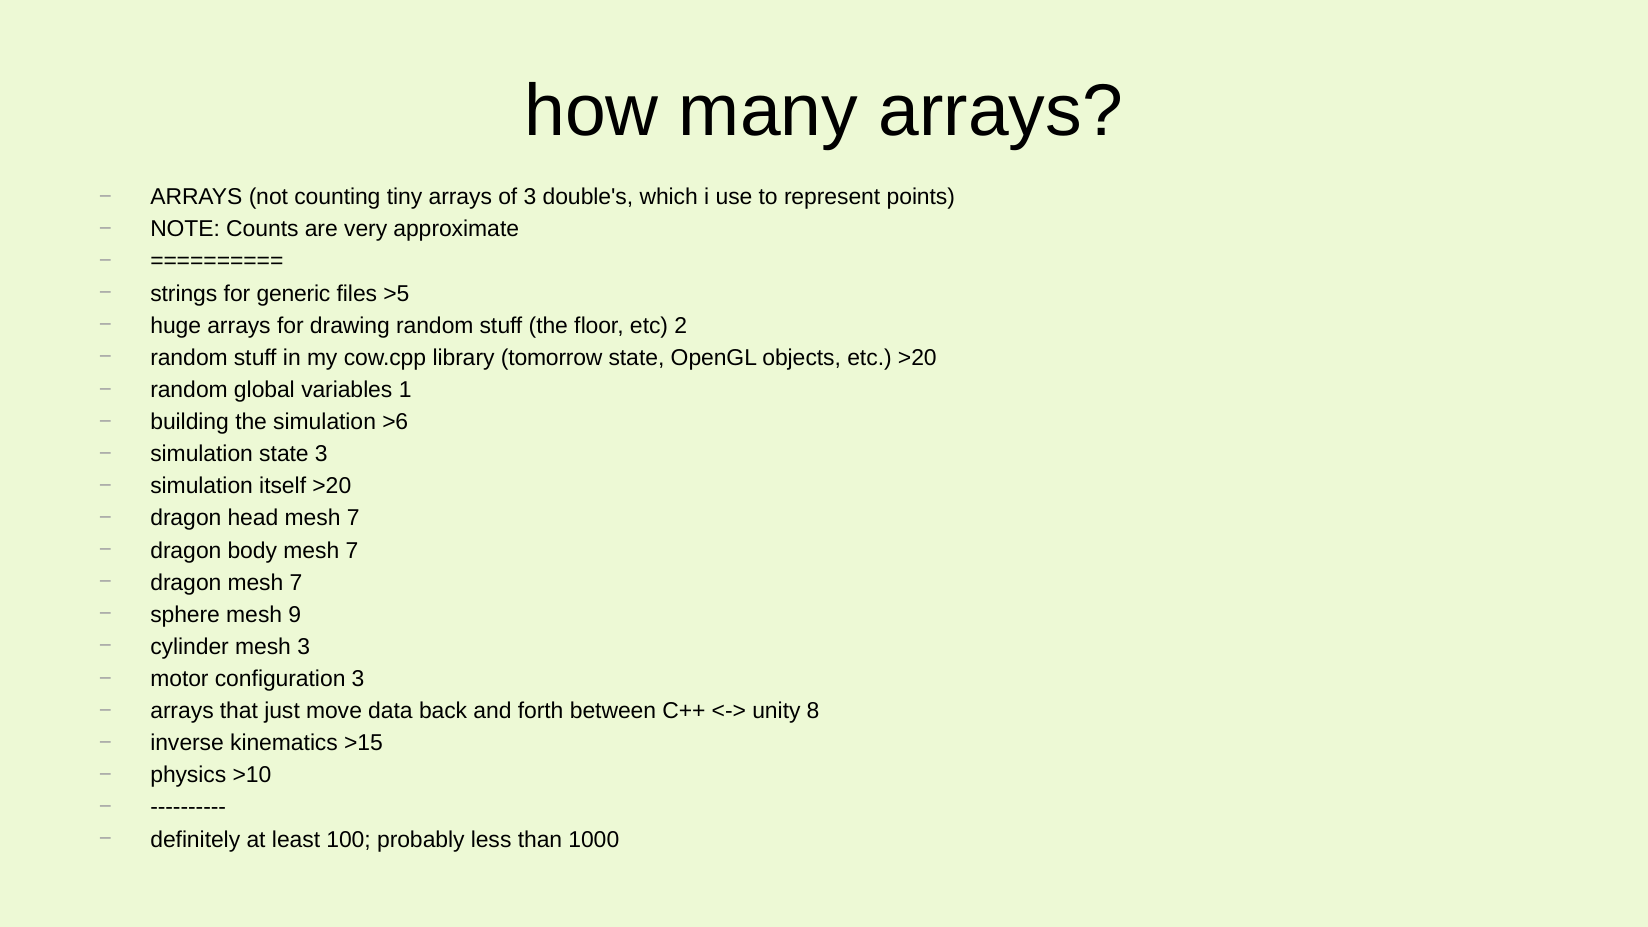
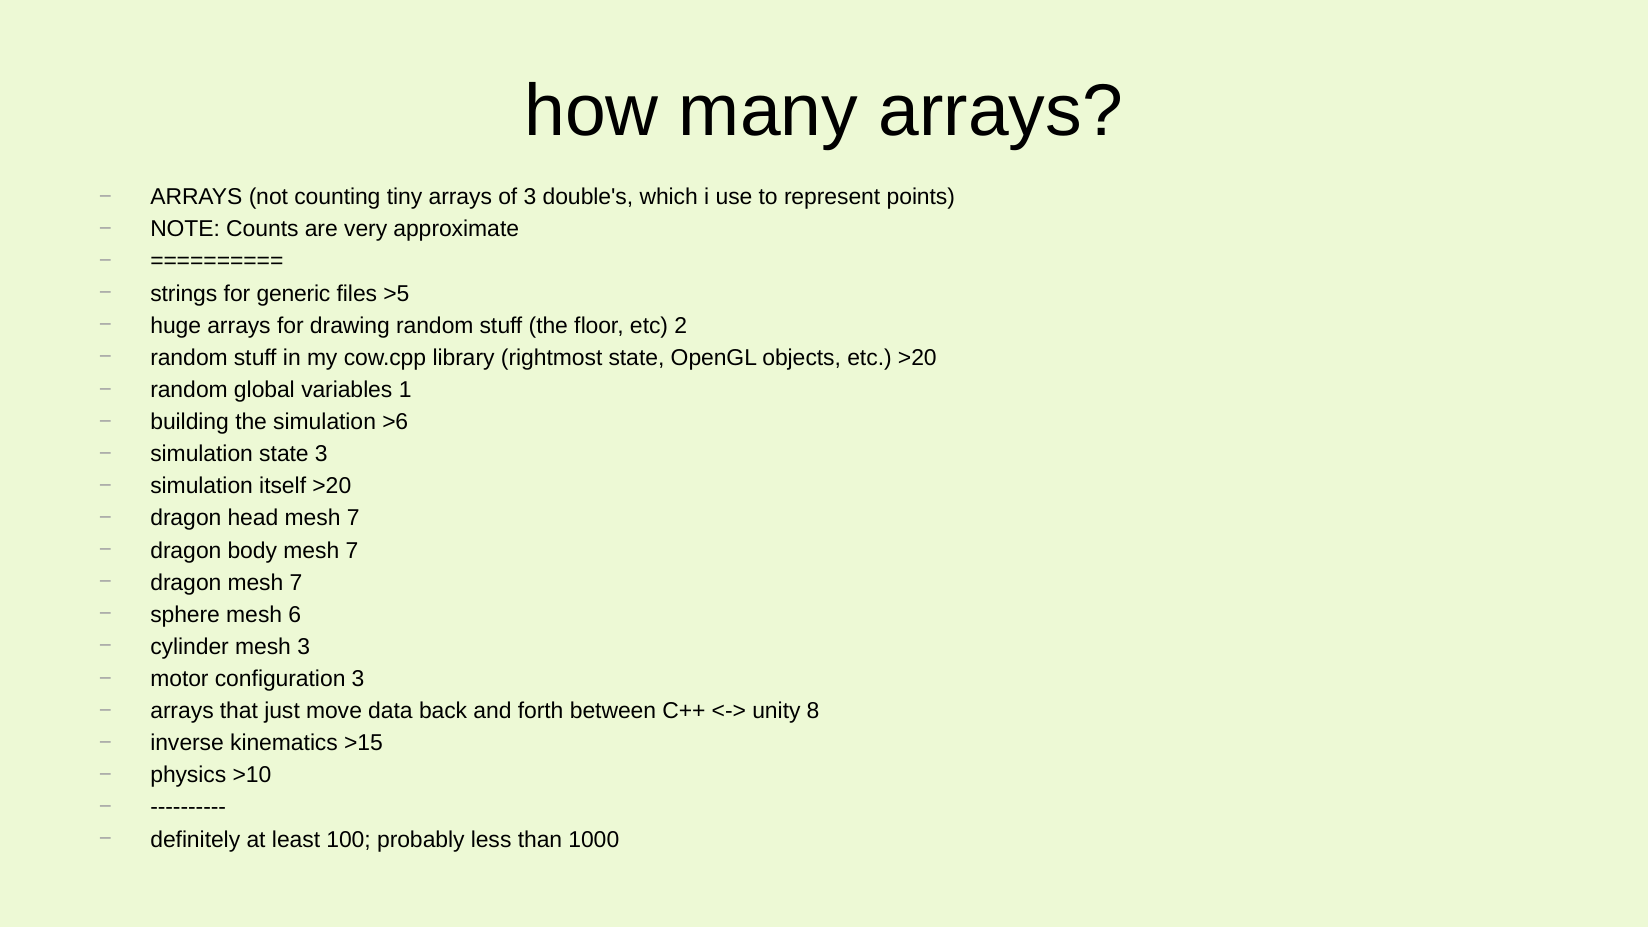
tomorrow: tomorrow -> rightmost (552, 358)
9: 9 -> 6 (295, 615)
